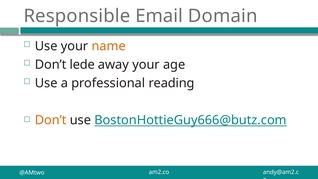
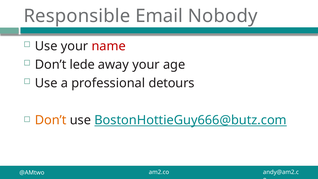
Domain: Domain -> Nobody (223, 16)
name colour: orange -> red (109, 46)
reading: reading -> detours (172, 83)
